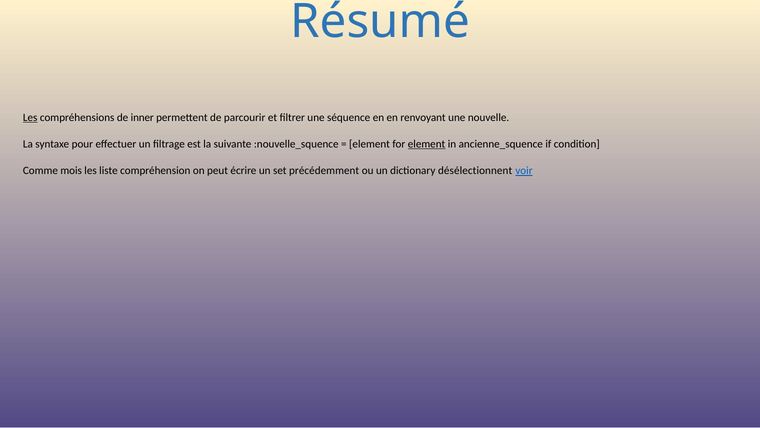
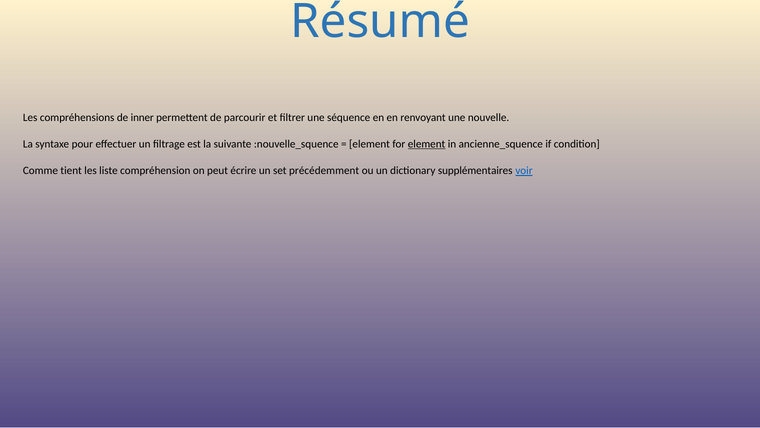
Les underline: present -> none (30, 117)
mois: mois -> tient (71, 171)
désélectionnent: désélectionnent -> supplémentaires (475, 171)
